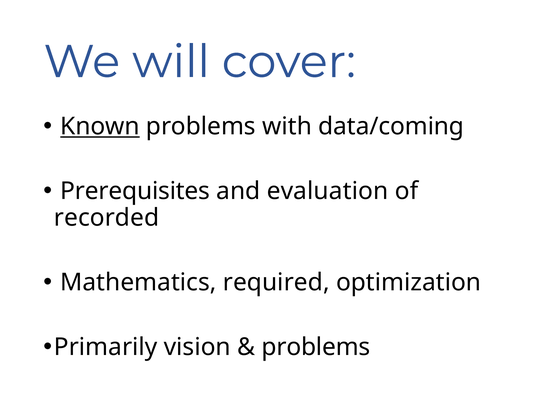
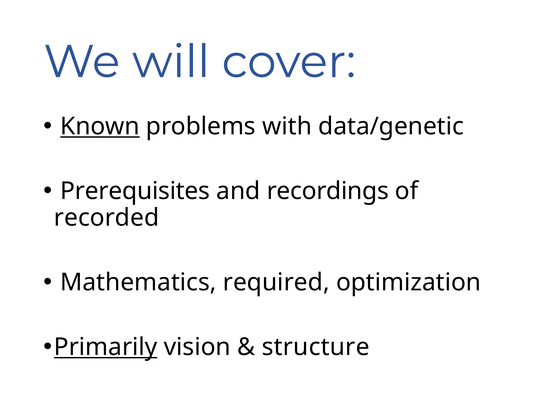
data/coming: data/coming -> data/genetic (391, 126)
evaluation: evaluation -> recordings (328, 191)
Primarily underline: none -> present (106, 347)
problems: problems -> structure (316, 347)
